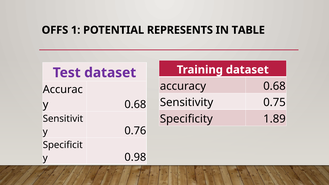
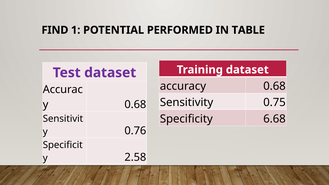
OFFS: OFFS -> FIND (55, 30)
REPRESENTS: REPRESENTS -> PERFORMED (180, 30)
1.89: 1.89 -> 6.68 (274, 119)
0.98: 0.98 -> 2.58 (135, 157)
